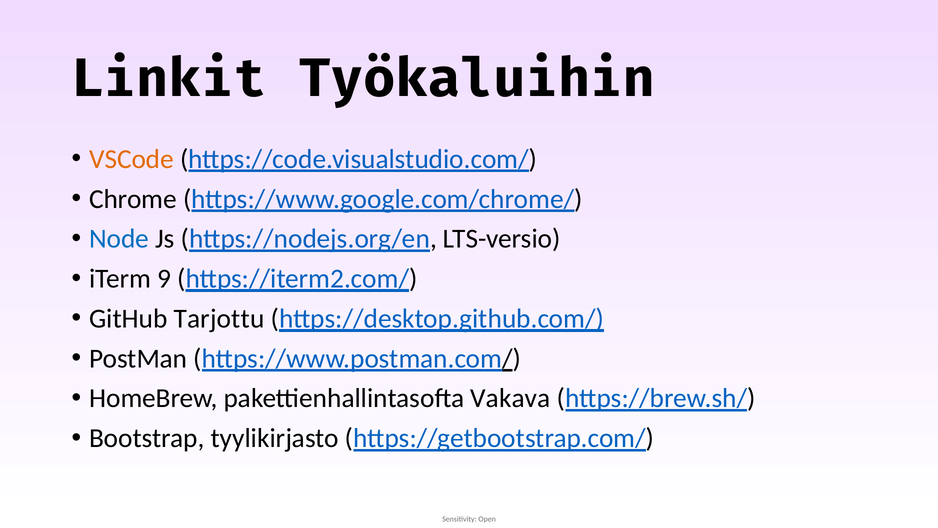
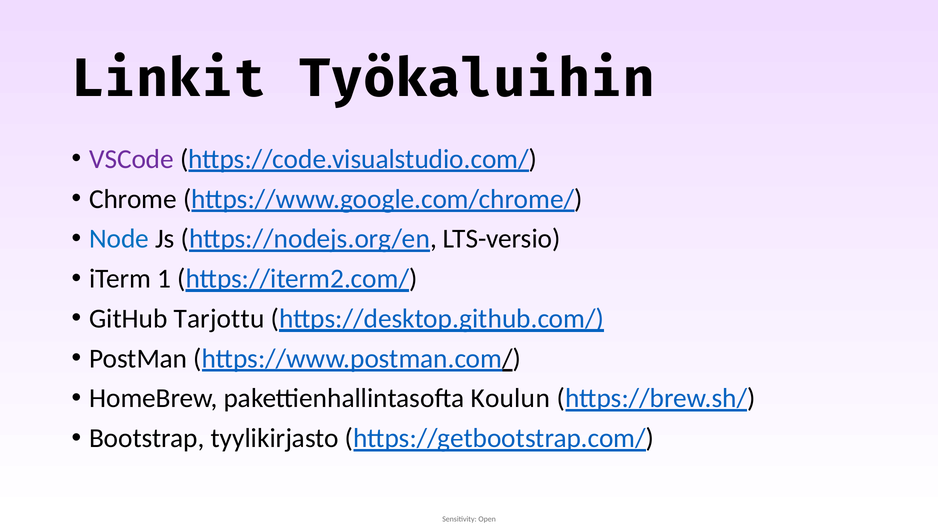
VSCode colour: orange -> purple (131, 159)
9: 9 -> 1 (164, 279)
Vakava: Vakava -> Koulun (510, 398)
